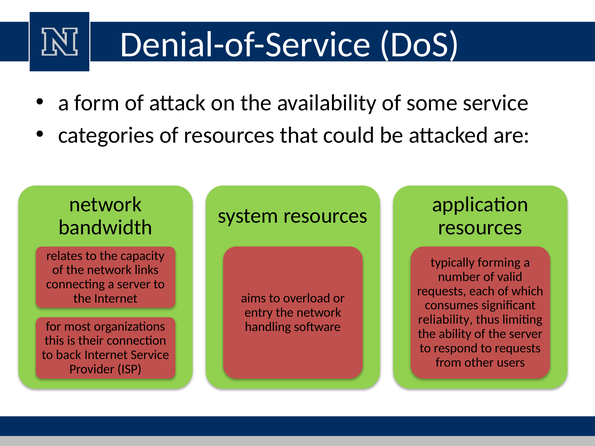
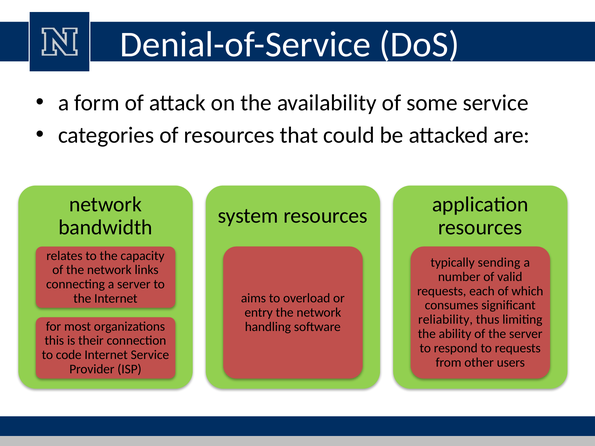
forming: forming -> sending (499, 263)
back: back -> code (69, 355)
